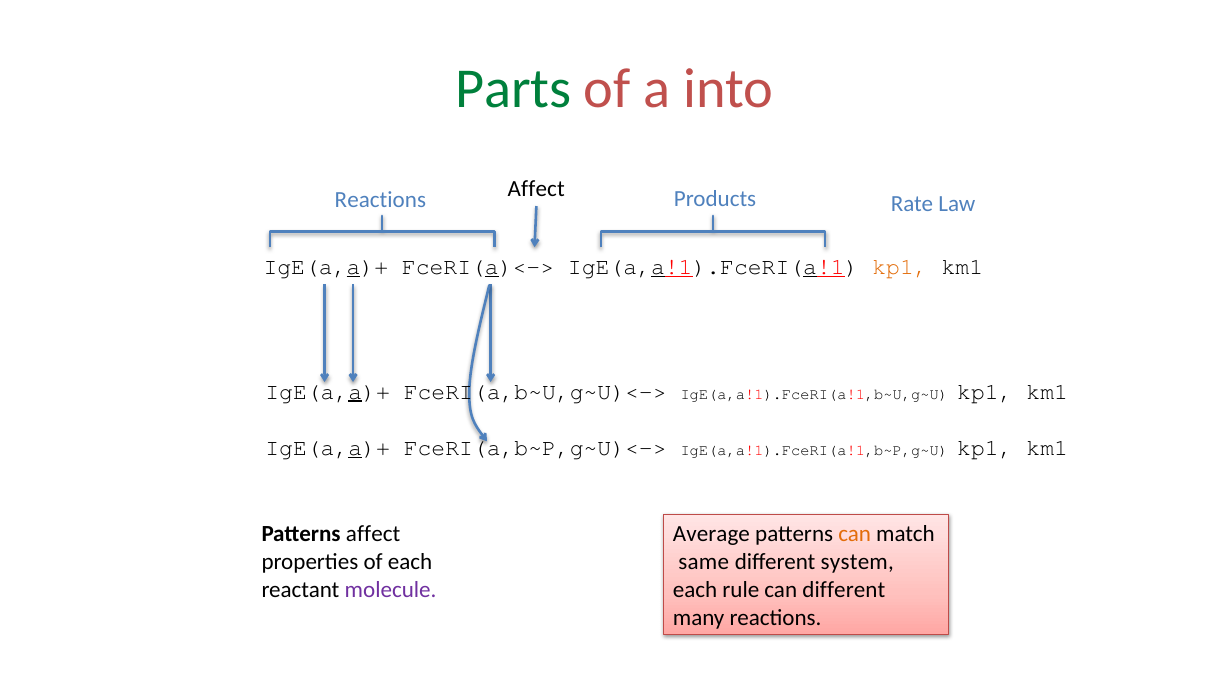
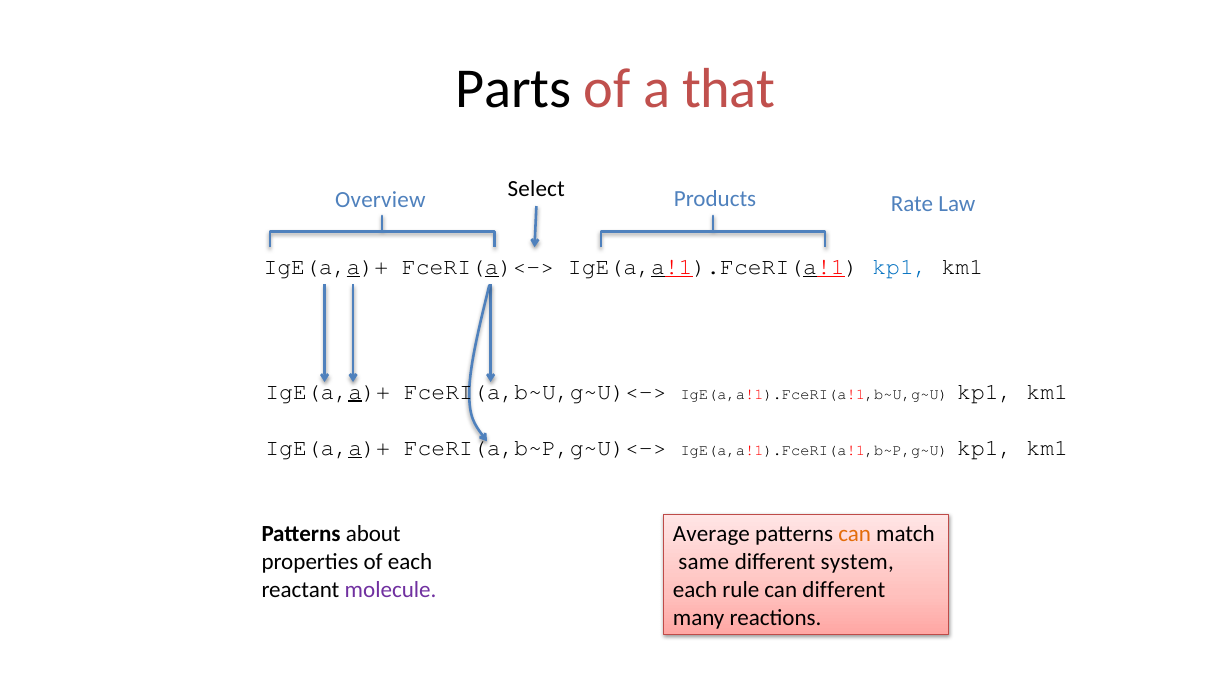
Parts colour: green -> black (514, 89)
into: into -> that (729, 89)
Affect: Affect -> Select (536, 189)
Reactions: Reactions -> Overview (380, 200)
kp1 colour: orange -> blue (900, 267)
Patterns affect: affect -> about (373, 534)
